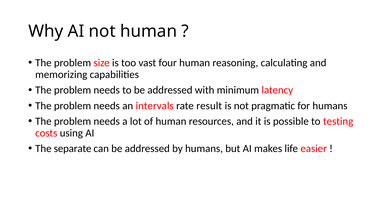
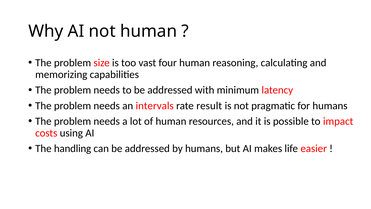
testing: testing -> impact (338, 121)
separate: separate -> handling (73, 148)
